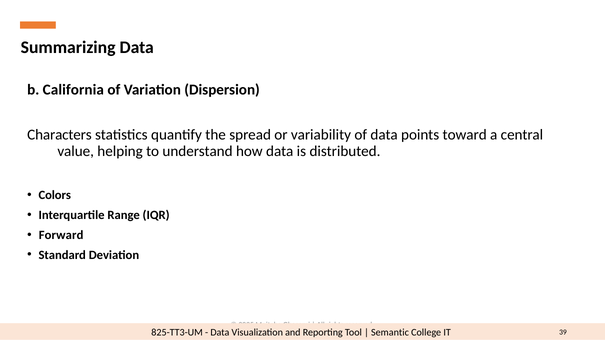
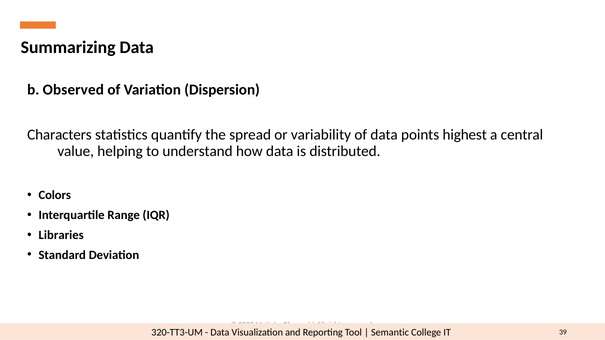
California: California -> Observed (73, 90)
toward: toward -> highest (465, 135)
Forward: Forward -> Libraries (61, 235)
825-TT3-UM: 825-TT3-UM -> 320-TT3-UM (177, 333)
